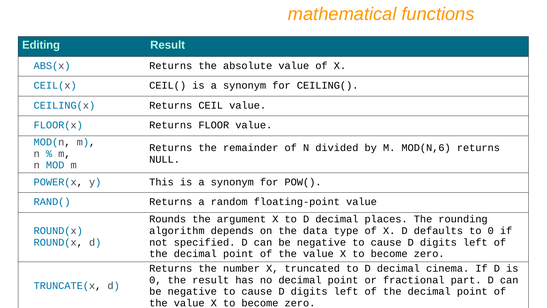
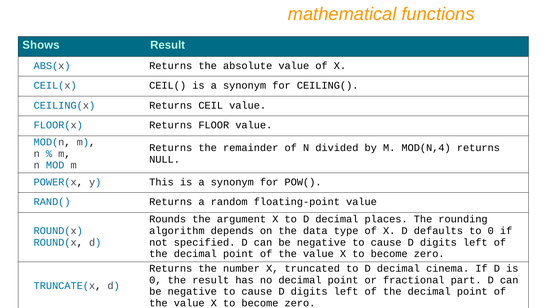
Editing: Editing -> Shows (41, 45)
MOD(N,6: MOD(N,6 -> MOD(N,4 (426, 148)
